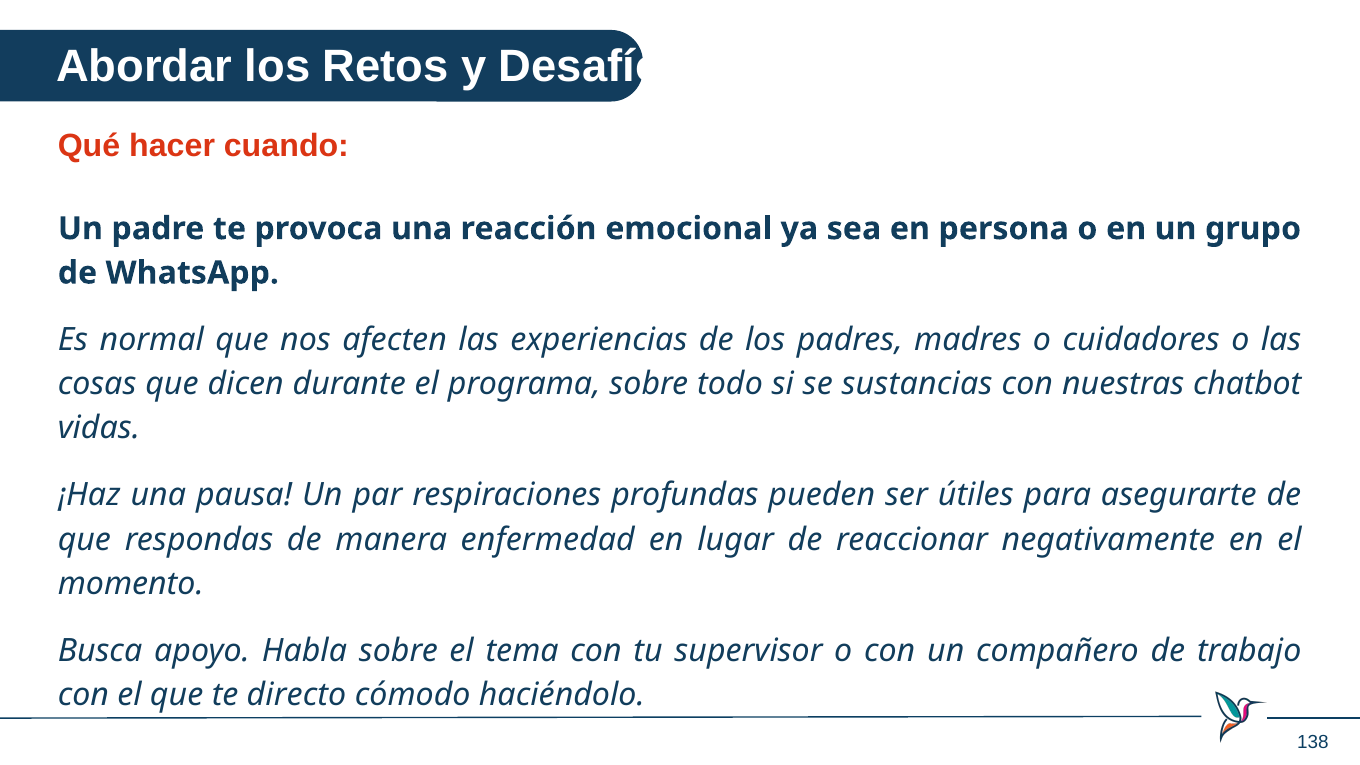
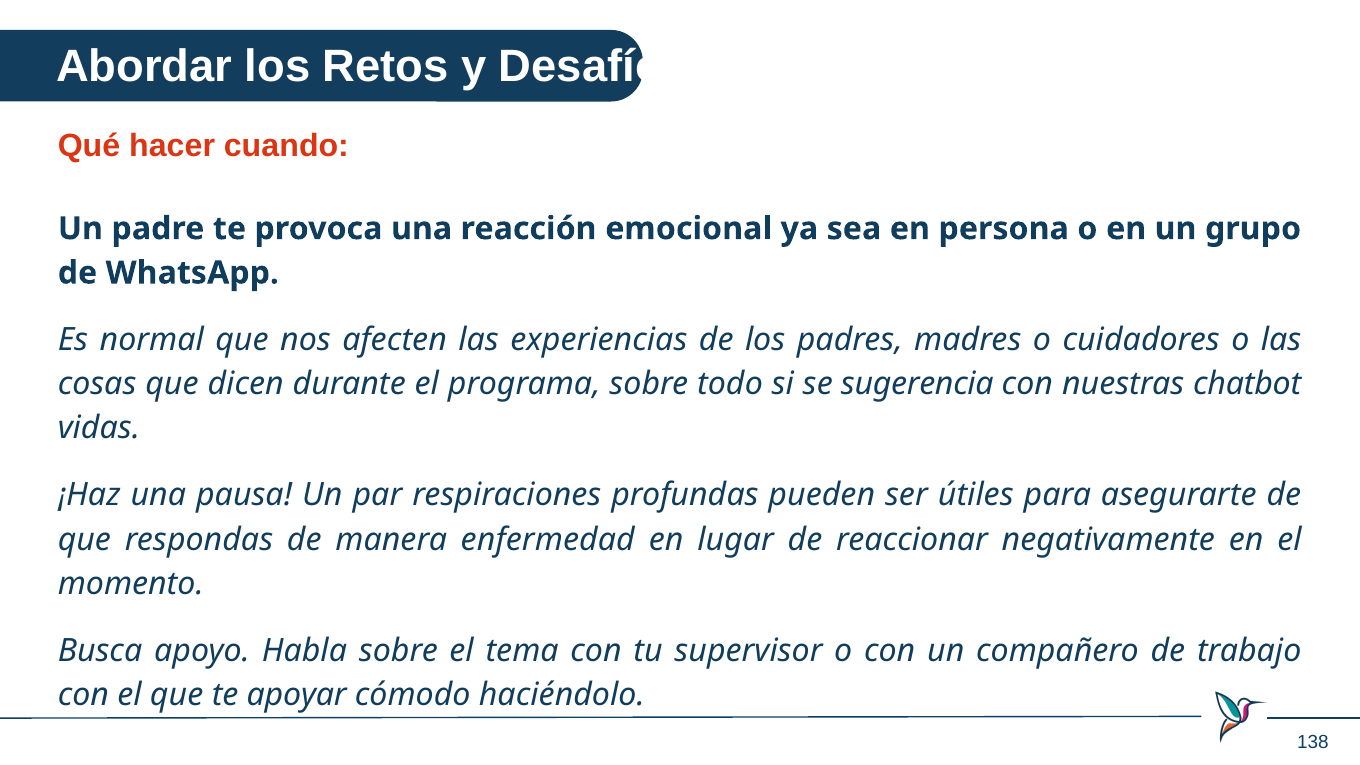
sustancias: sustancias -> sugerencia (917, 384)
directo: directo -> apoyar (297, 695)
